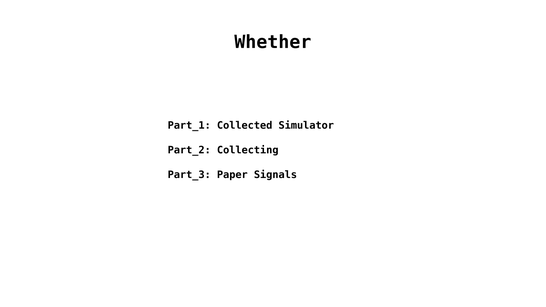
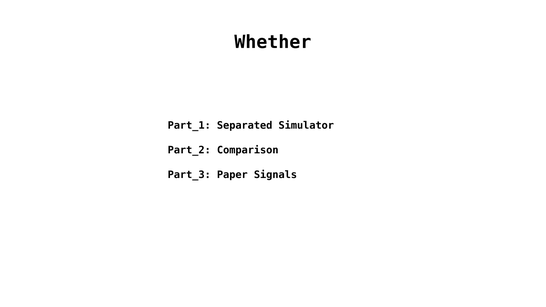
Collected: Collected -> Separated (245, 126)
Collecting: Collecting -> Comparison (248, 150)
